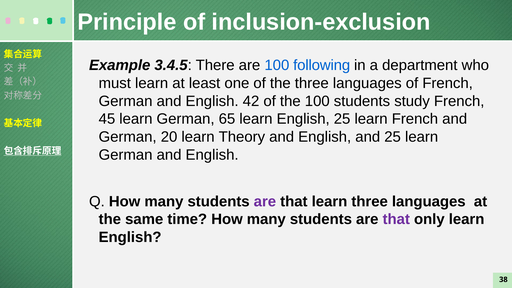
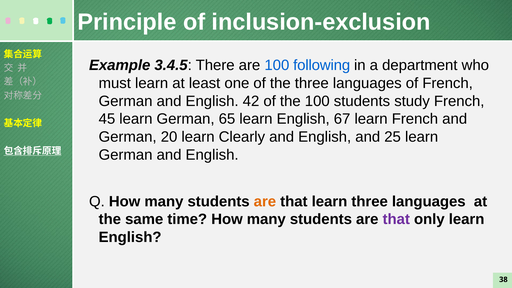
English 25: 25 -> 67 (342, 119)
Theory: Theory -> Clearly (242, 137)
are colour: purple -> orange (265, 201)
